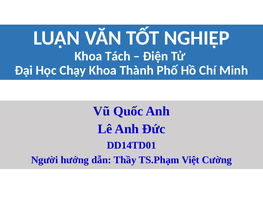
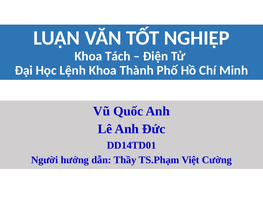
Chạy: Chạy -> Lệnh (73, 70)
